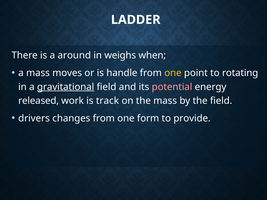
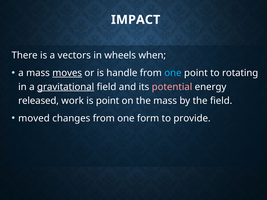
LADDER: LADDER -> IMPACT (136, 20)
around: around -> vectors (74, 55)
weighs: weighs -> wheels (120, 55)
moves underline: none -> present (67, 73)
one colour: yellow -> light blue (173, 73)
is track: track -> point (108, 101)
drivers: drivers -> moved (34, 118)
